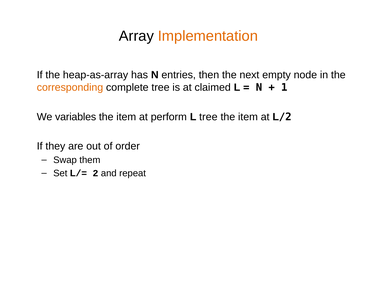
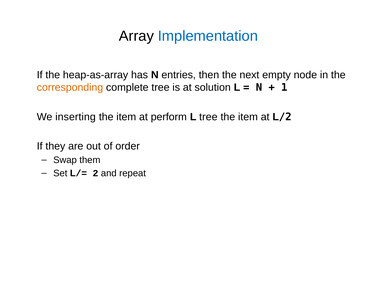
Implementation colour: orange -> blue (208, 36)
claimed: claimed -> solution (213, 87)
variables: variables -> inserting (76, 117)
